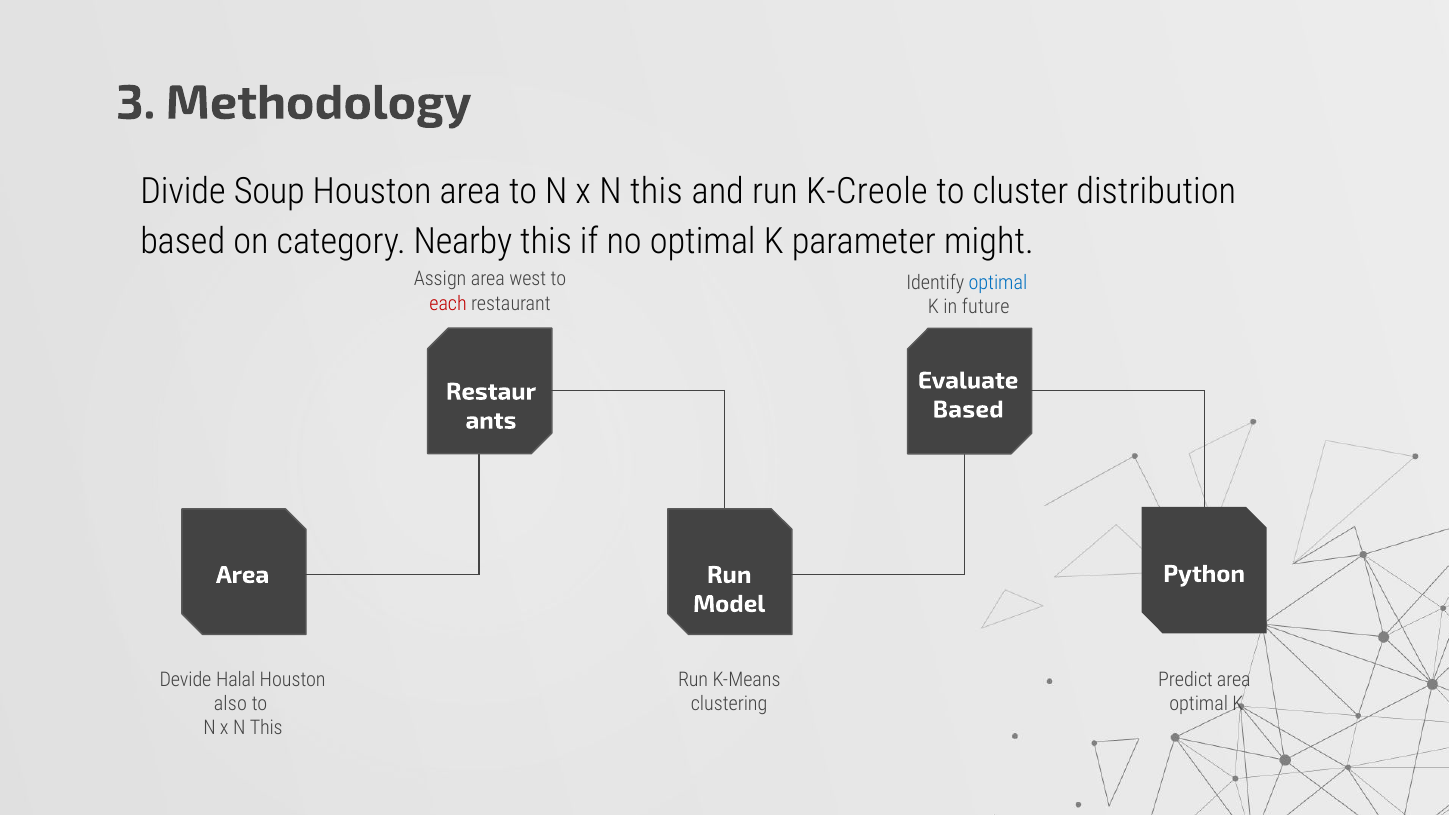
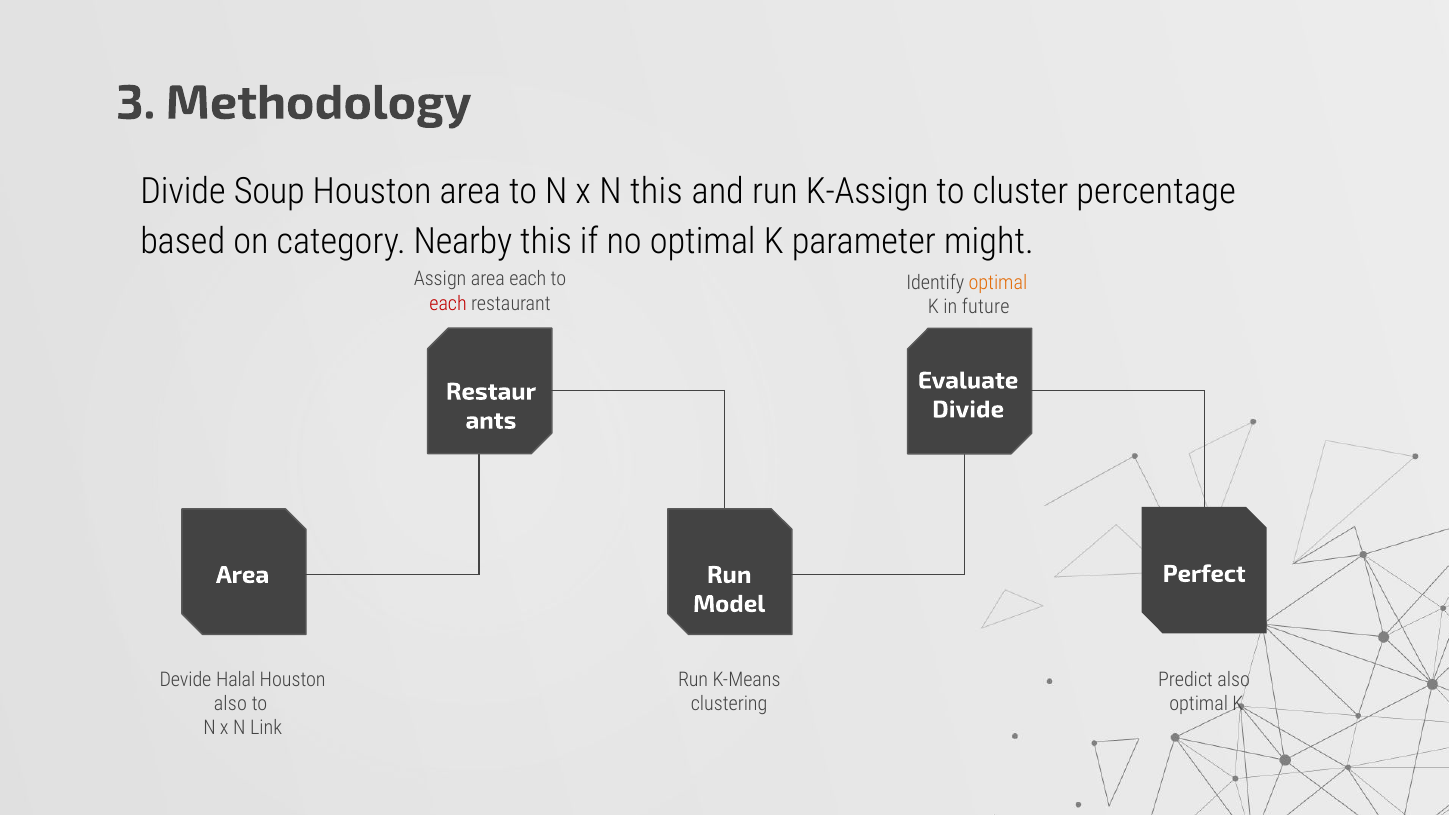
K-Creole: K-Creole -> K-Assign (867, 191)
distribution: distribution -> percentage (1156, 191)
area west: west -> each (528, 279)
optimal colour: blue -> orange (998, 283)
Based: Based -> Divide (968, 410)
Python: Python -> Perfect (1204, 574)
Predict area: area -> also (1234, 680)
This: This -> Link (266, 728)
